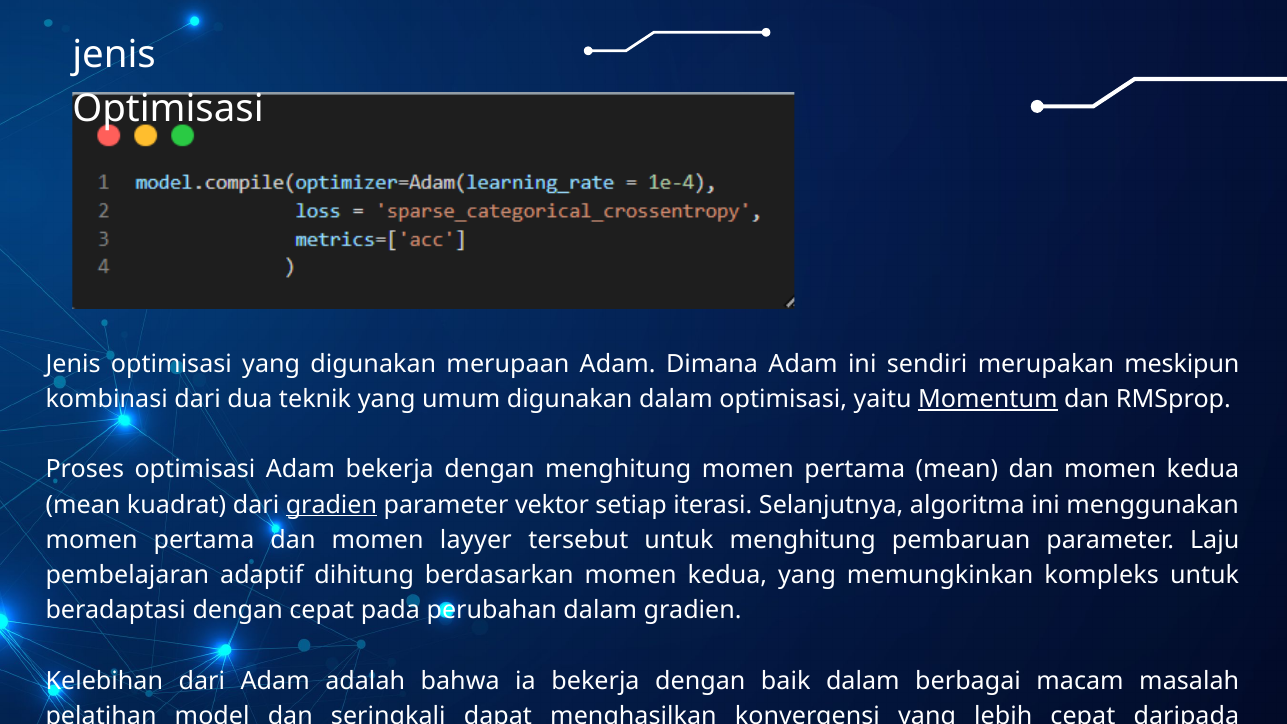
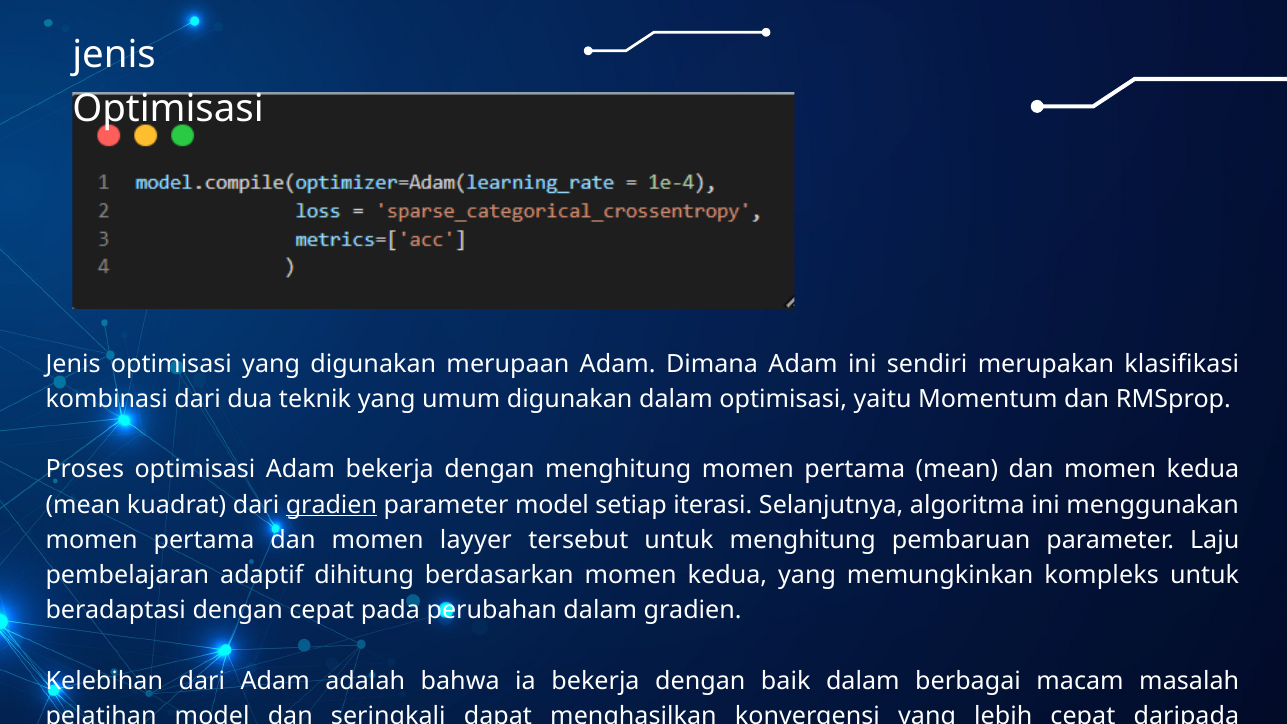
meskipun: meskipun -> klasifikasi (1182, 364)
Momentum underline: present -> none (988, 399)
parameter vektor: vektor -> model (552, 505)
